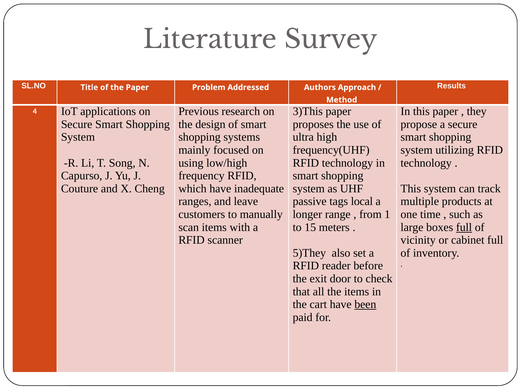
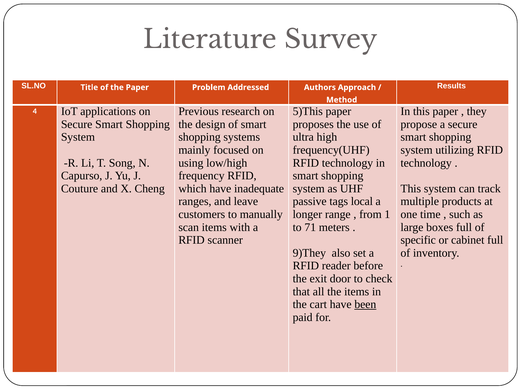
3)This: 3)This -> 5)This (308, 111)
15: 15 -> 71 (310, 227)
full underline: present -> none (464, 227)
vicinity: vicinity -> specific (418, 240)
5)They: 5)They -> 9)They (309, 253)
